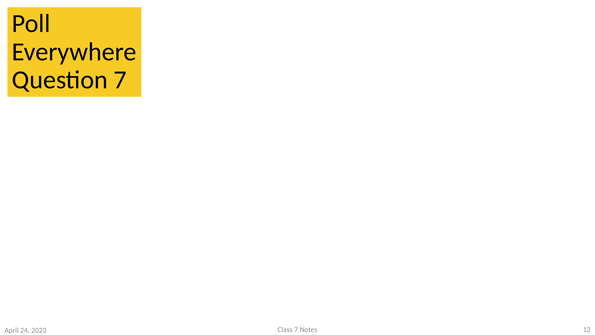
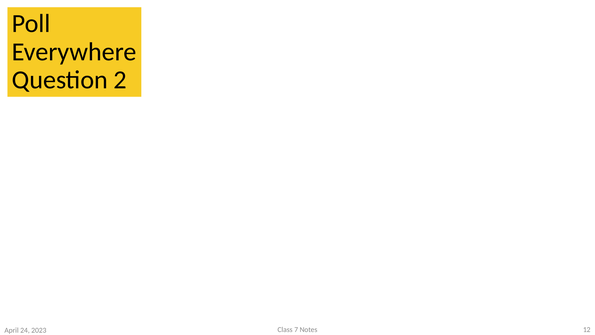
Question 7: 7 -> 2 (120, 80)
